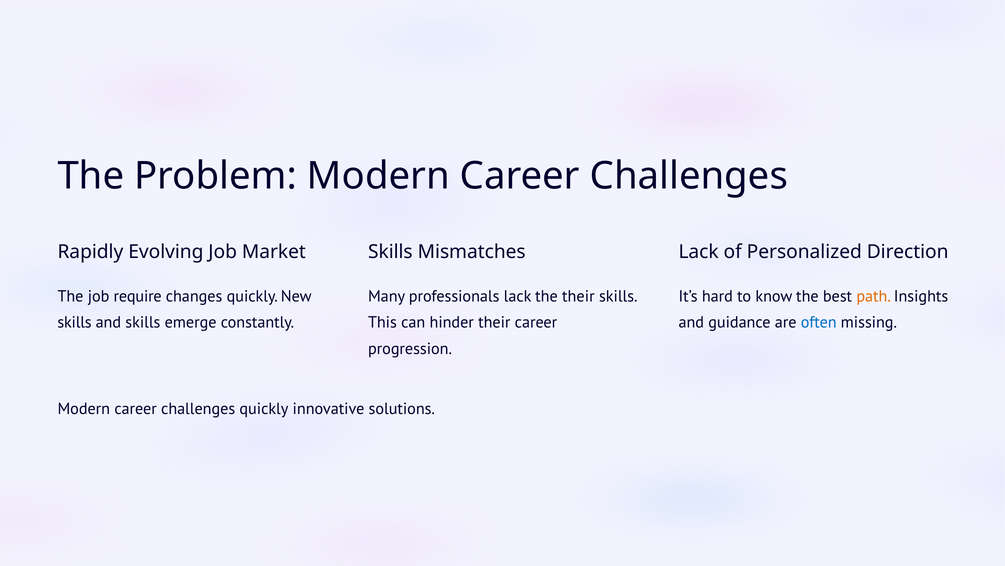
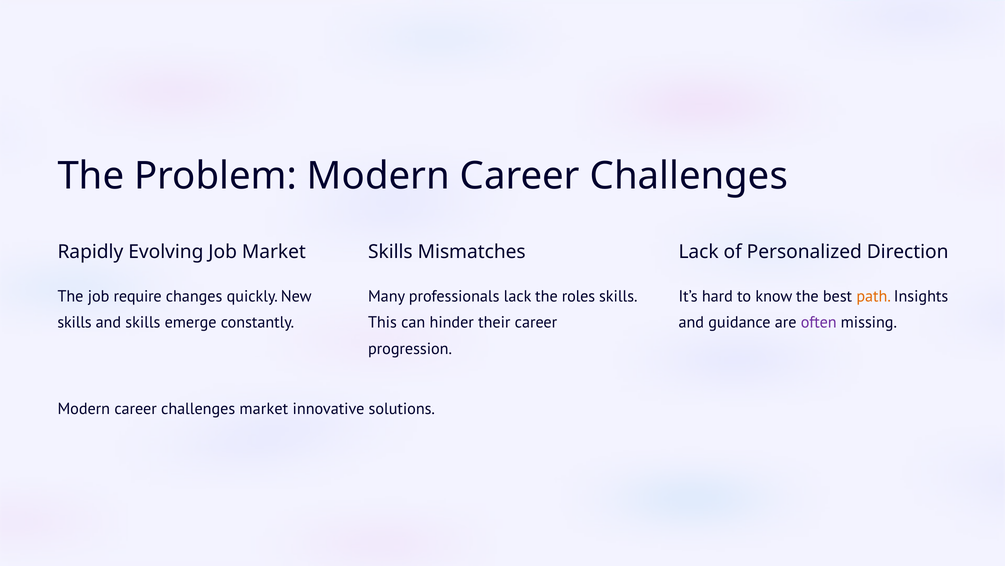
the their: their -> roles (578, 296)
often colour: blue -> purple (819, 322)
challenges quickly: quickly -> market (264, 408)
